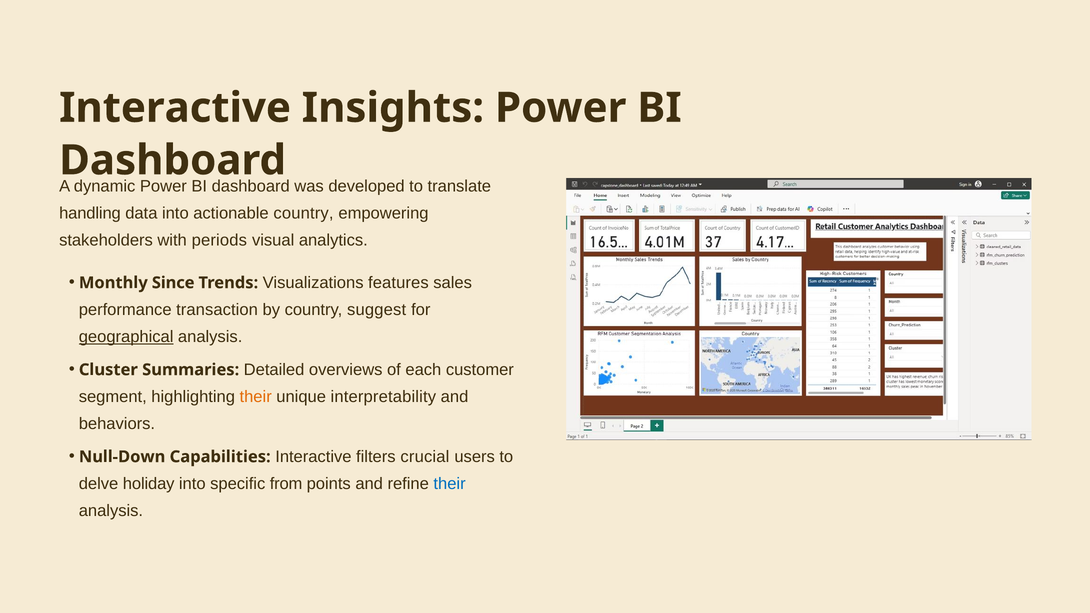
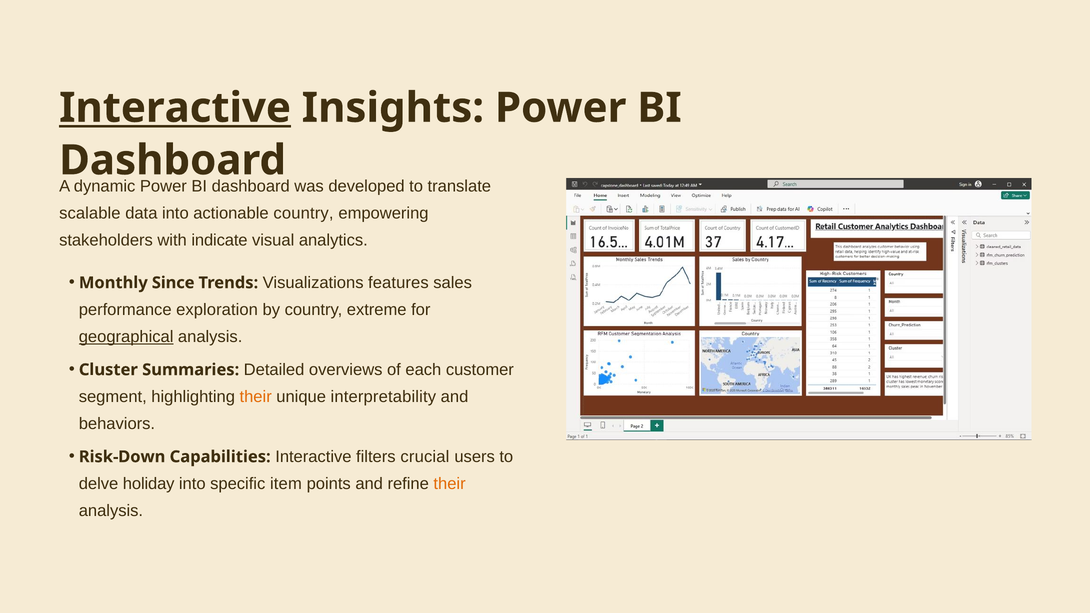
Interactive underline: none -> present (175, 108)
handling: handling -> scalable (90, 213)
periods: periods -> indicate (219, 240)
transaction: transaction -> exploration (217, 310)
suggest: suggest -> extreme (377, 310)
Null-Down: Null-Down -> Risk-Down (122, 457)
from: from -> item (286, 484)
their colour: blue -> orange (450, 484)
